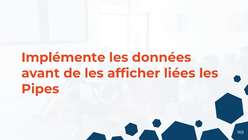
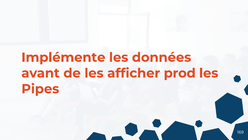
liées: liées -> prod (180, 73)
